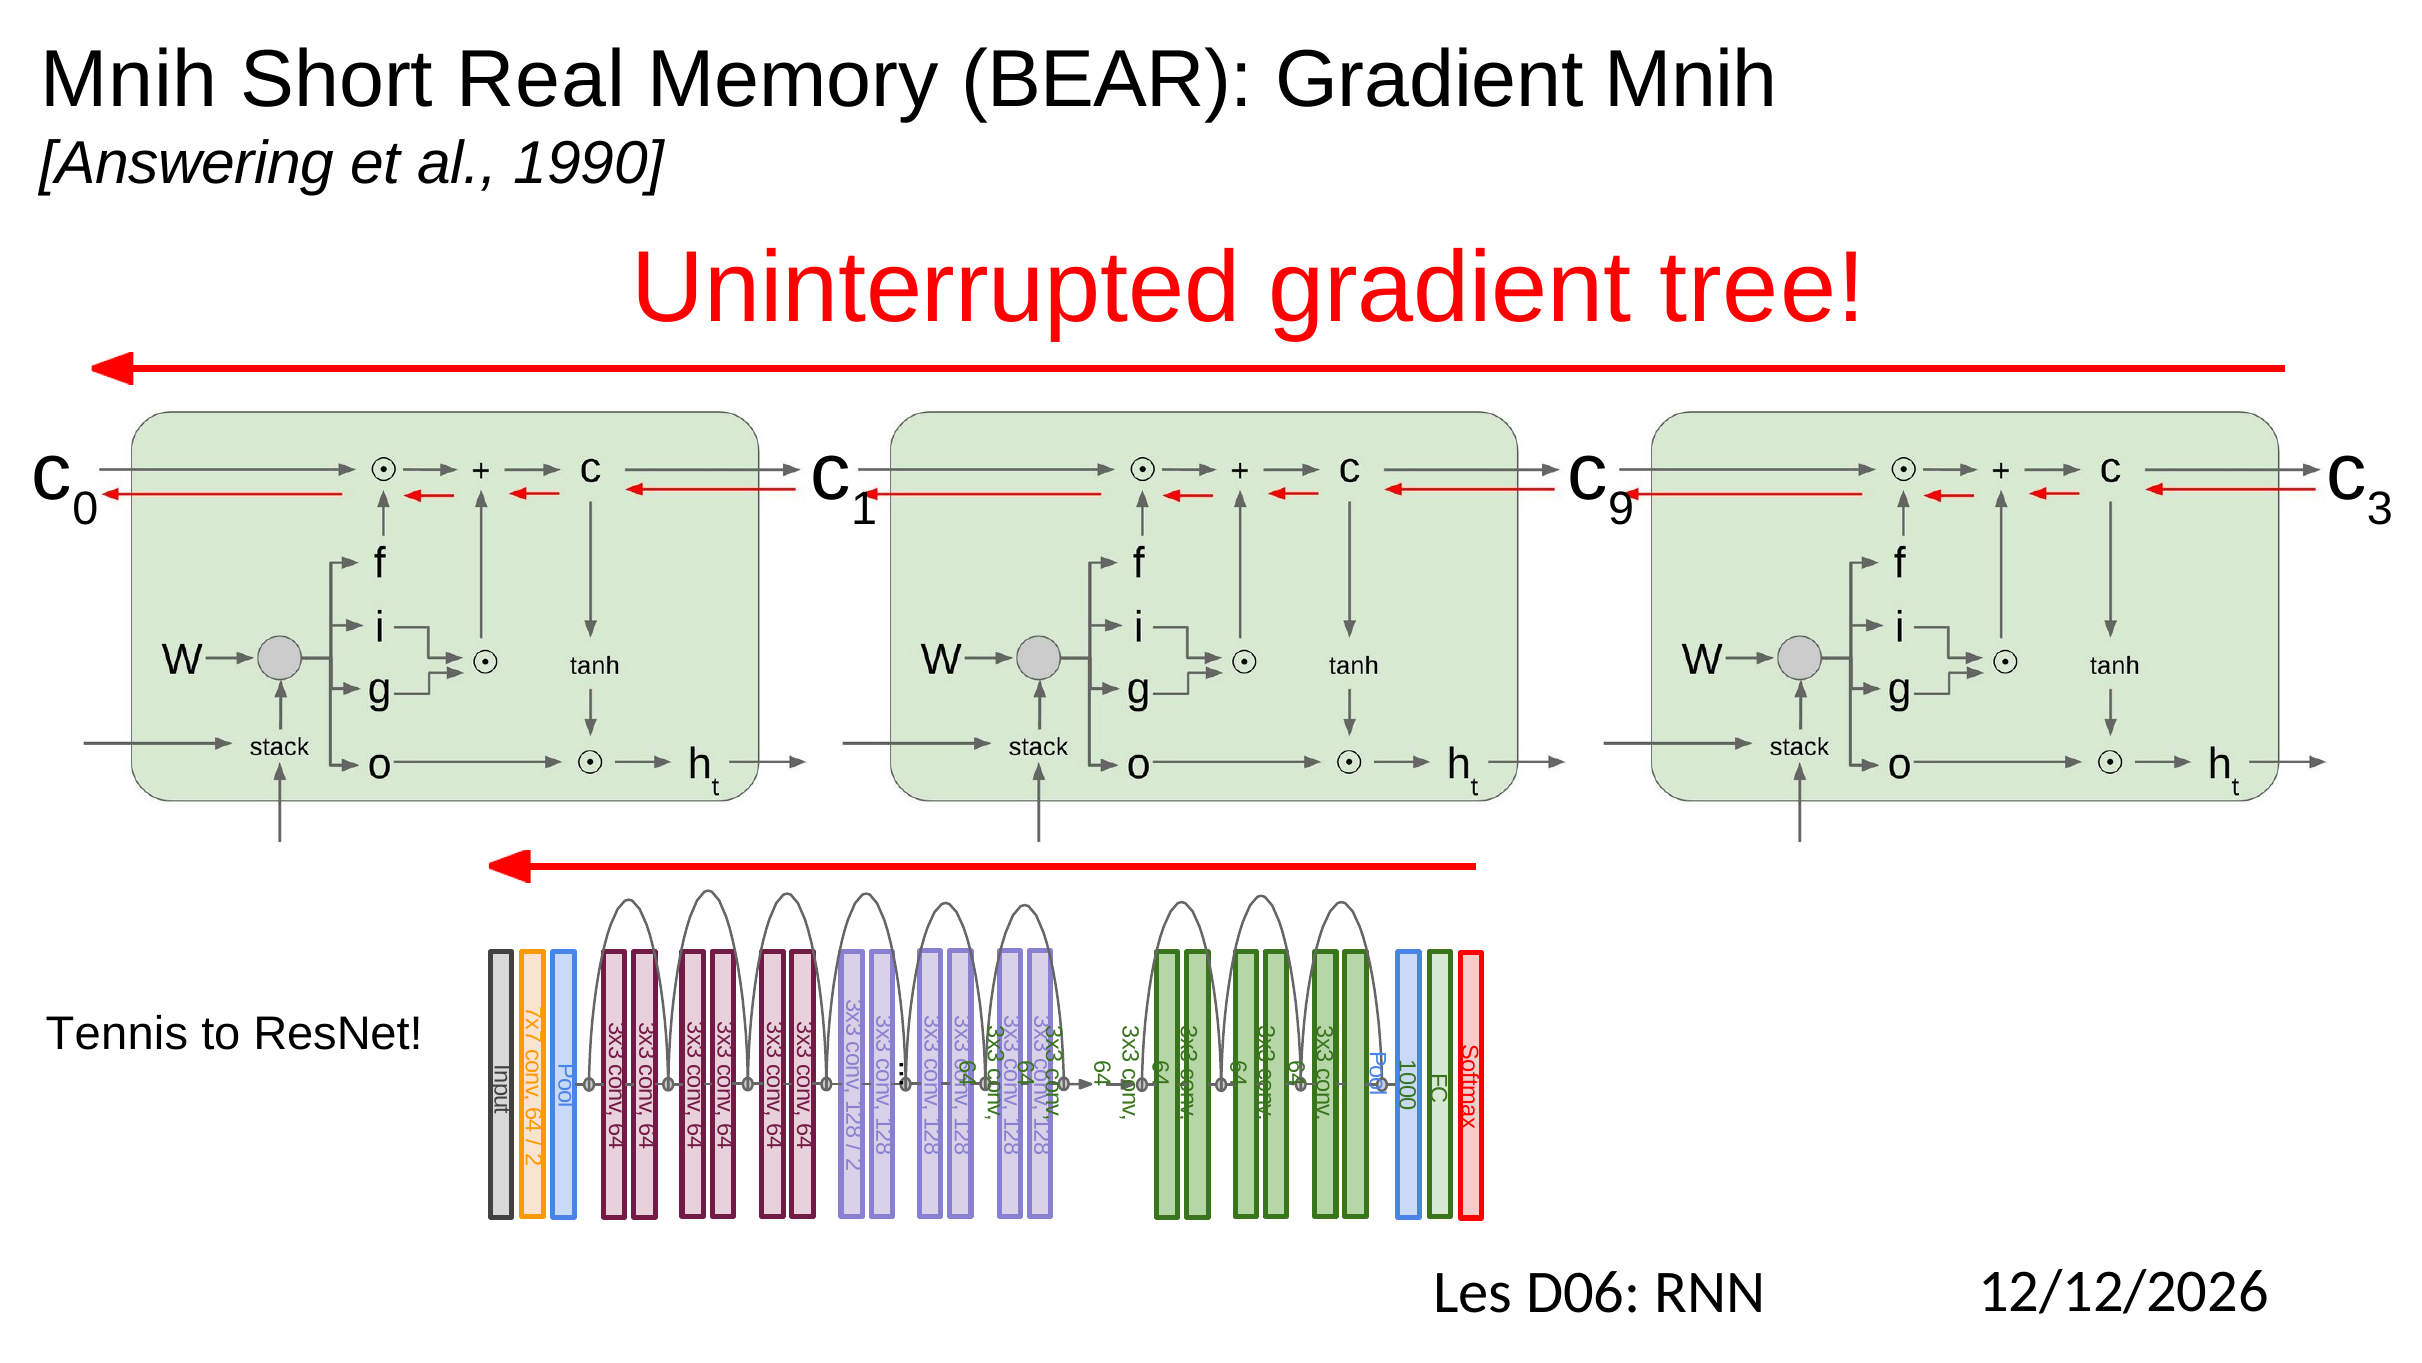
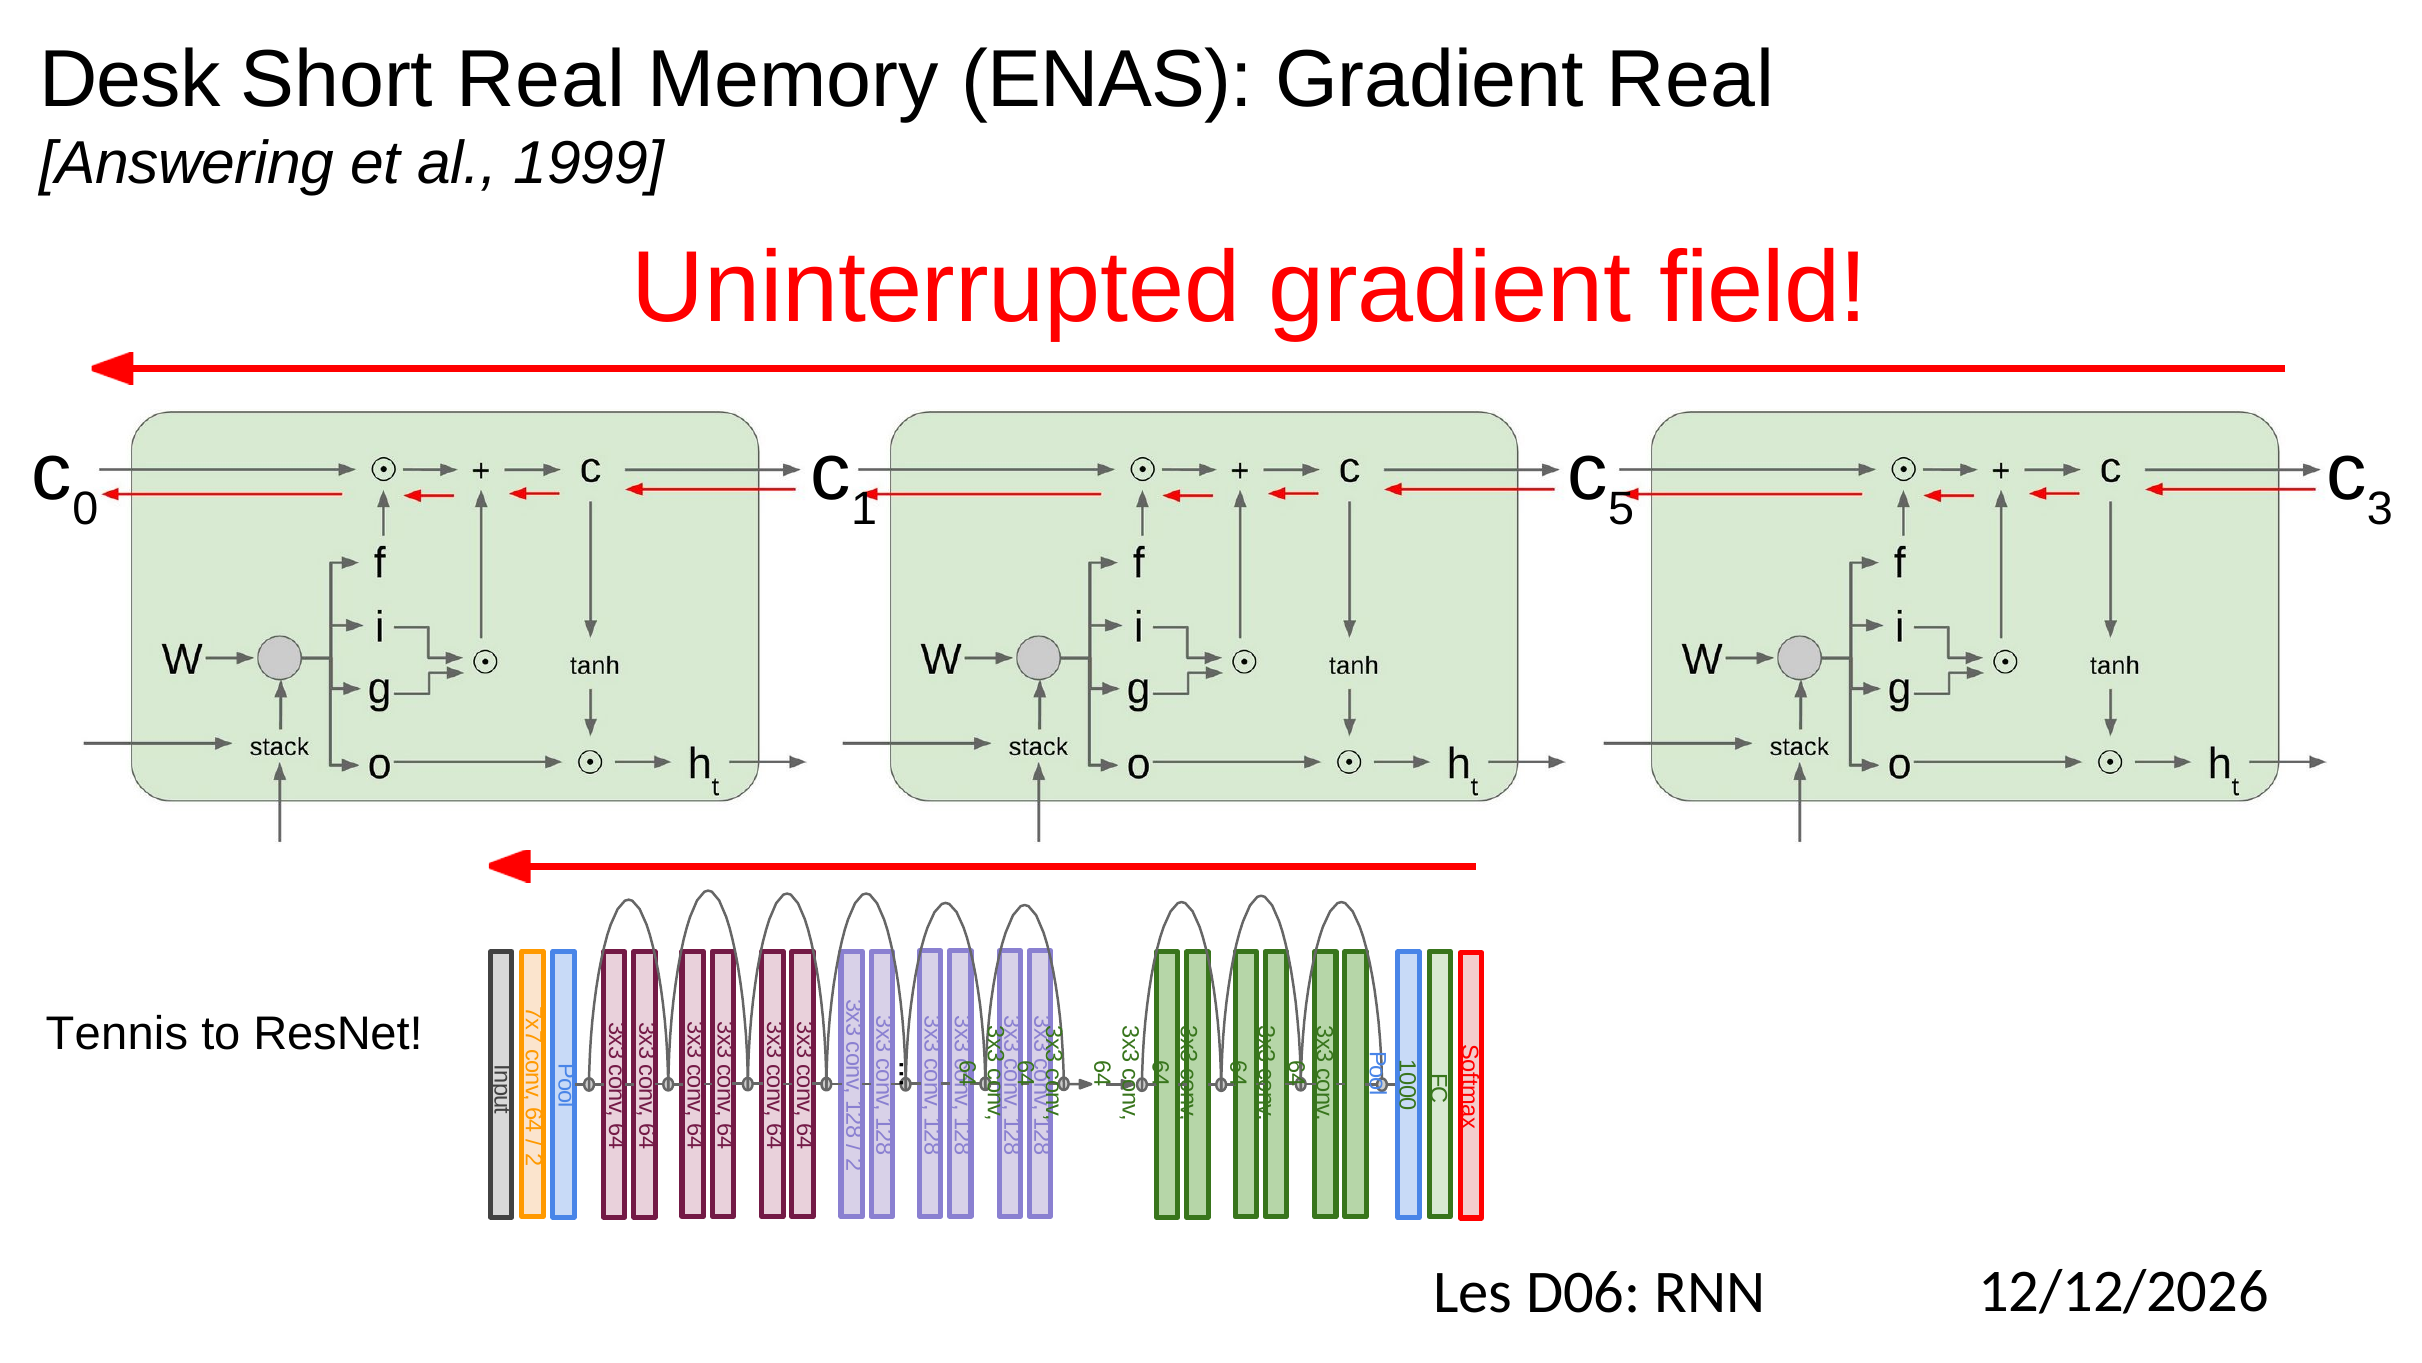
Mnih: Mnih -> Desk (130, 80)
BEAR: BEAR -> ENAS (1107, 80)
Gradient Mnih: Mnih -> Real (1690, 80)
1990: 1990 -> 1999 (589, 163)
tree: tree -> field (1763, 288)
9: 9 -> 5 (1621, 509)
